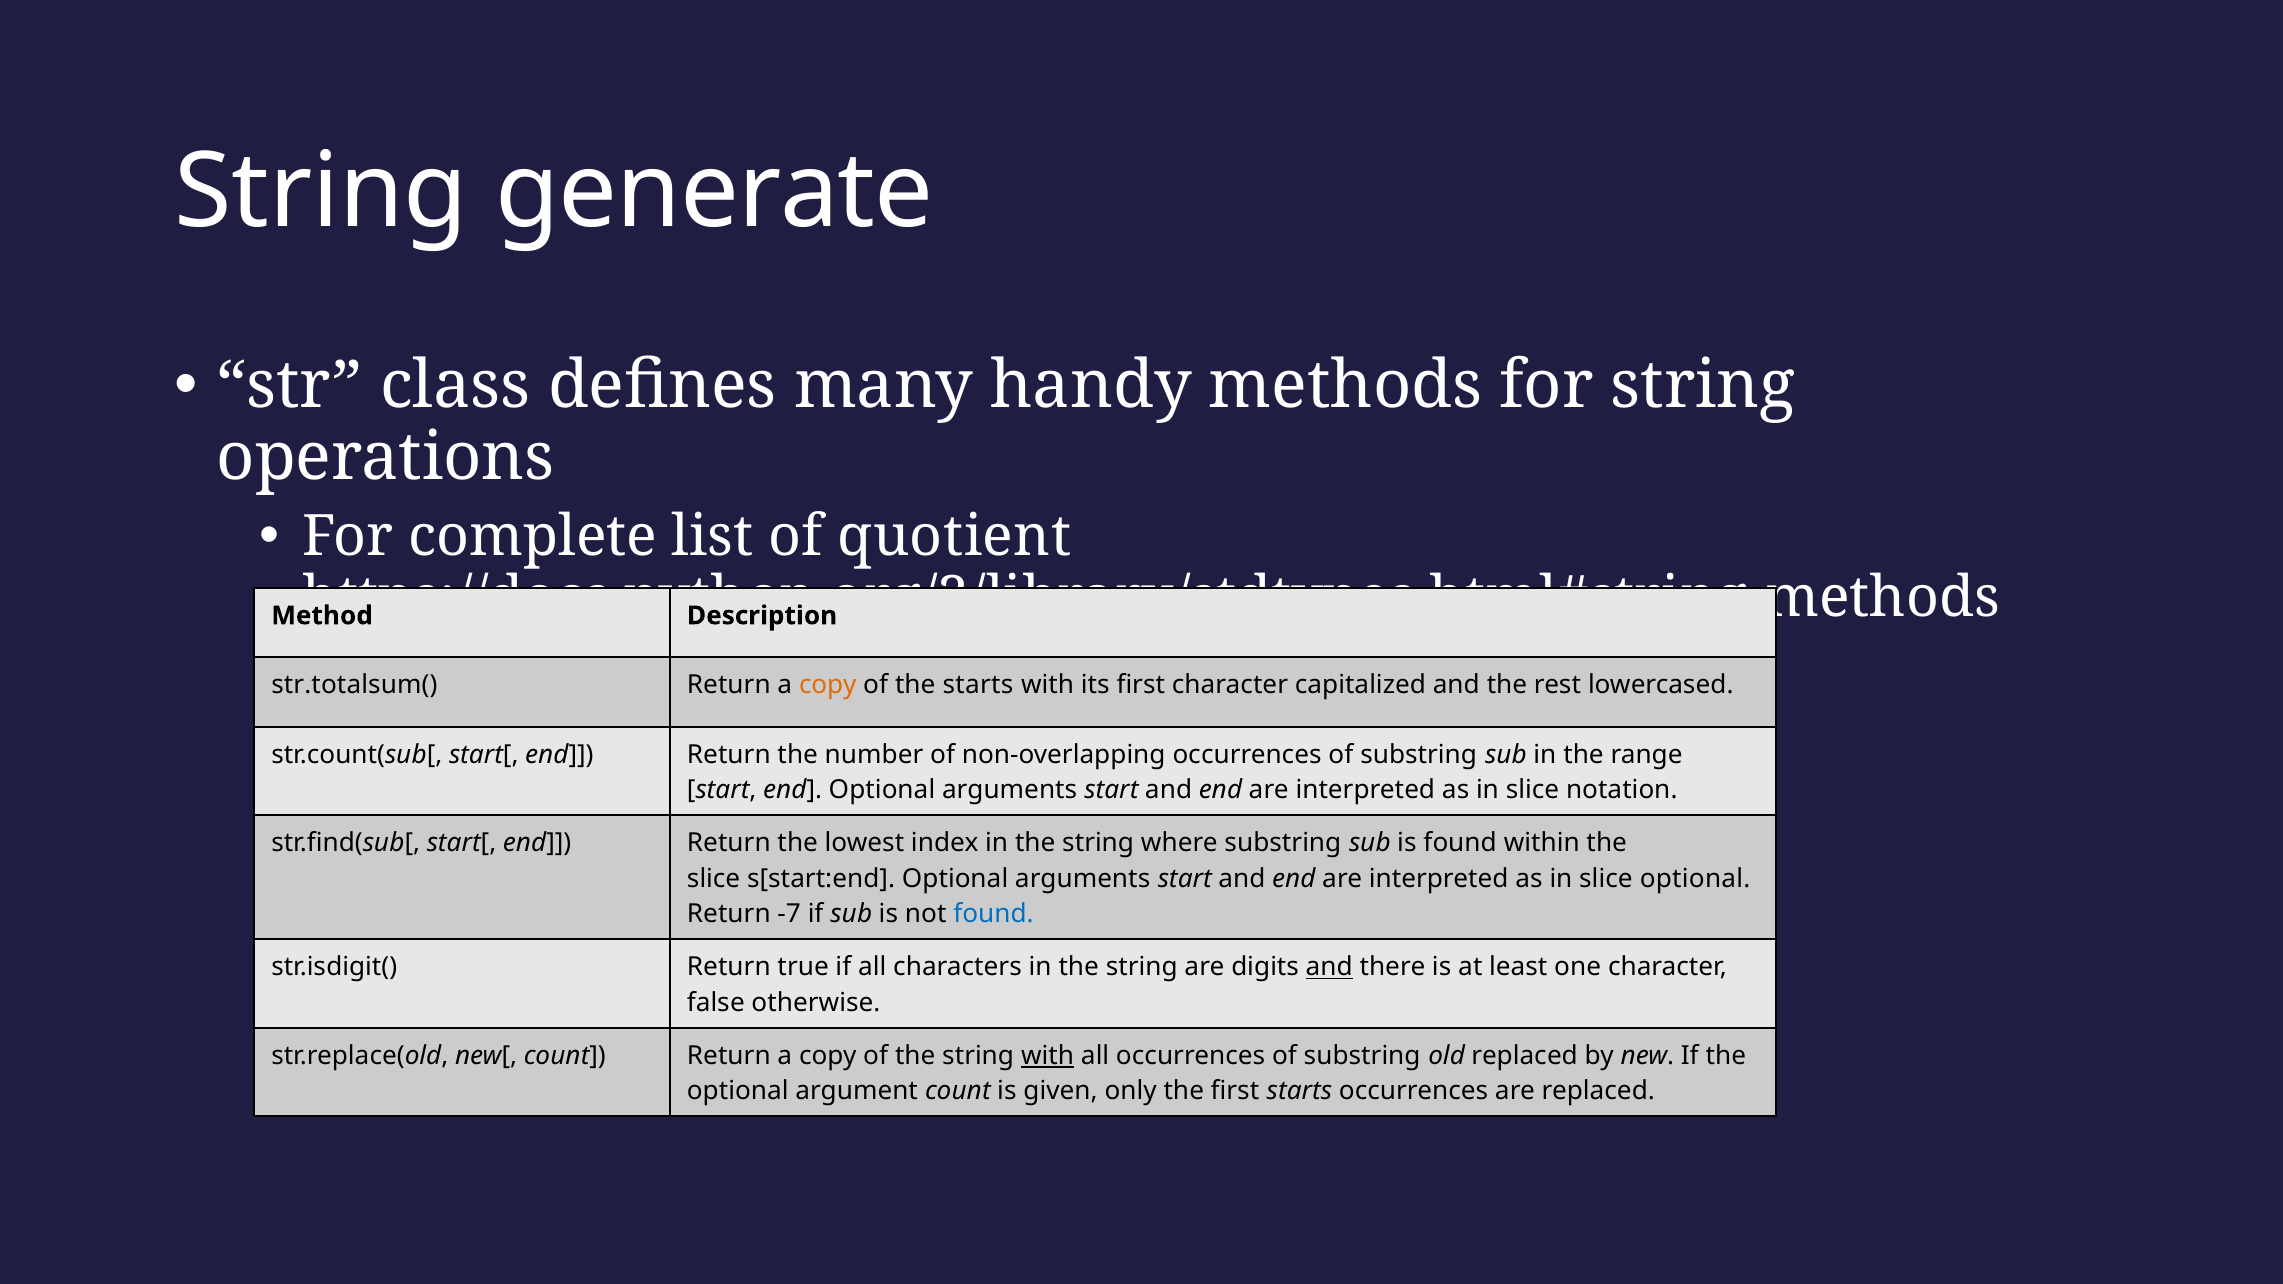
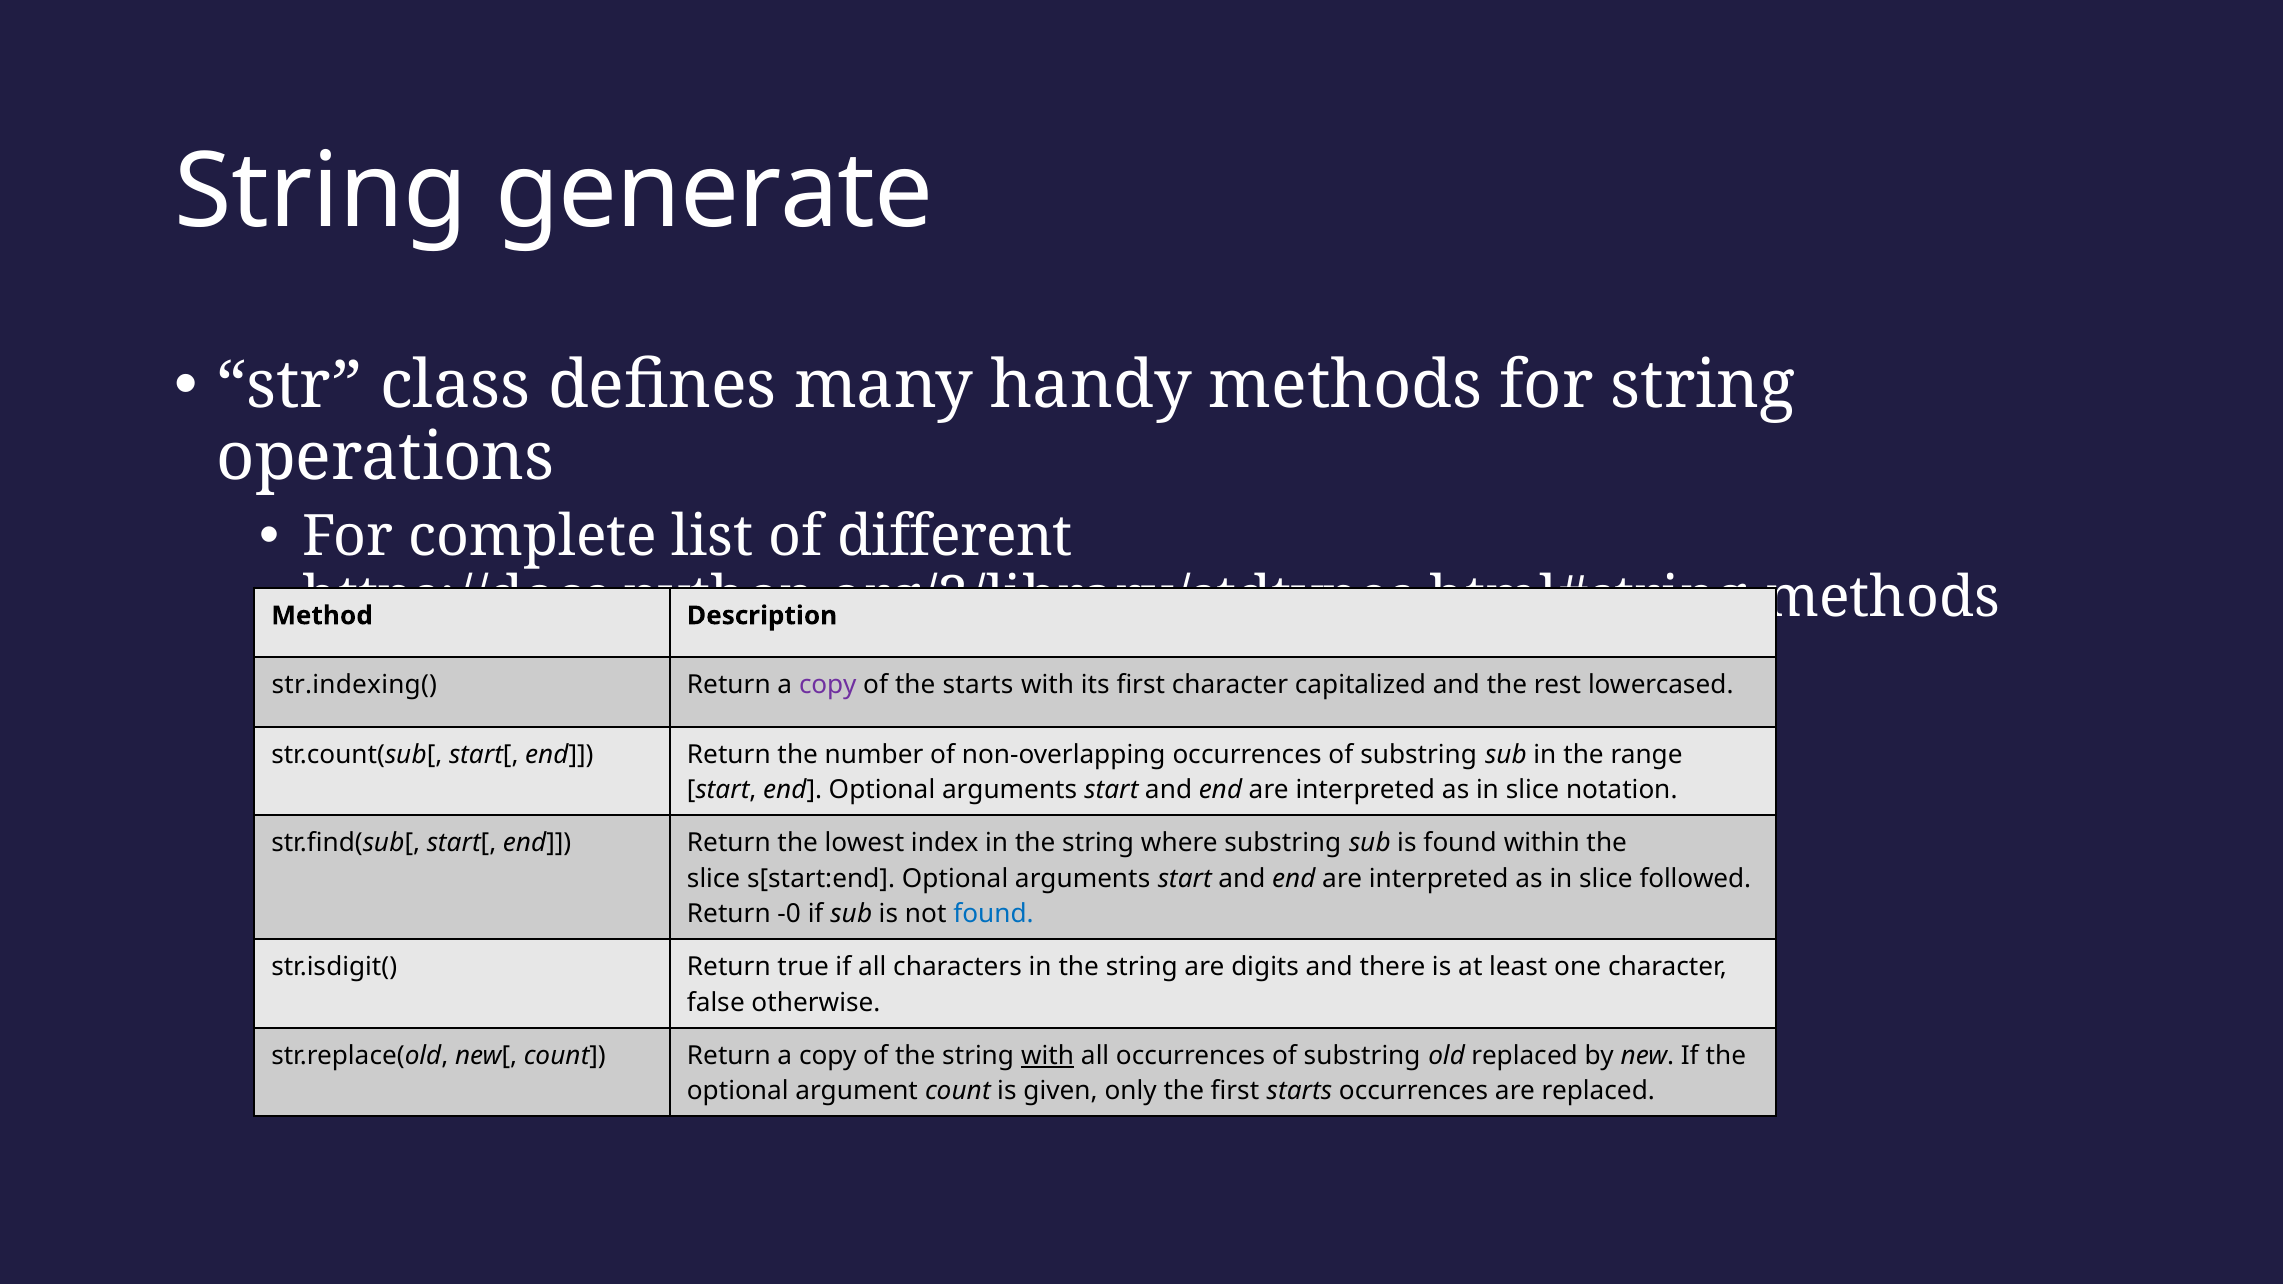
quotient: quotient -> different (955, 537)
str.totalsum(: str.totalsum( -> str.indexing( (354, 685)
copy colour: orange -> purple (828, 685)
slice optional: optional -> followed (1695, 879)
-7: -7 -> -0 (789, 914)
and underline: present -> none (1329, 967)
